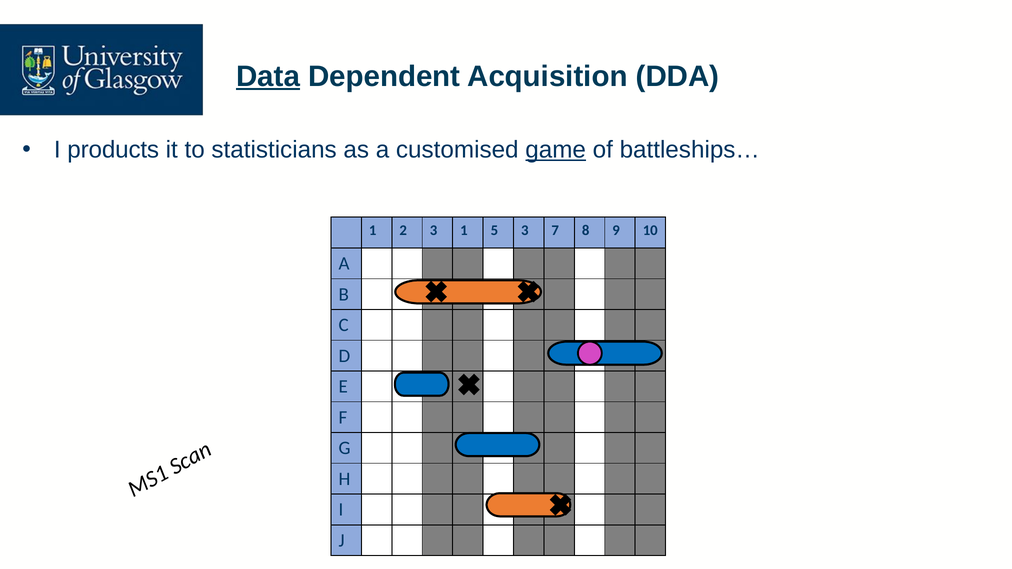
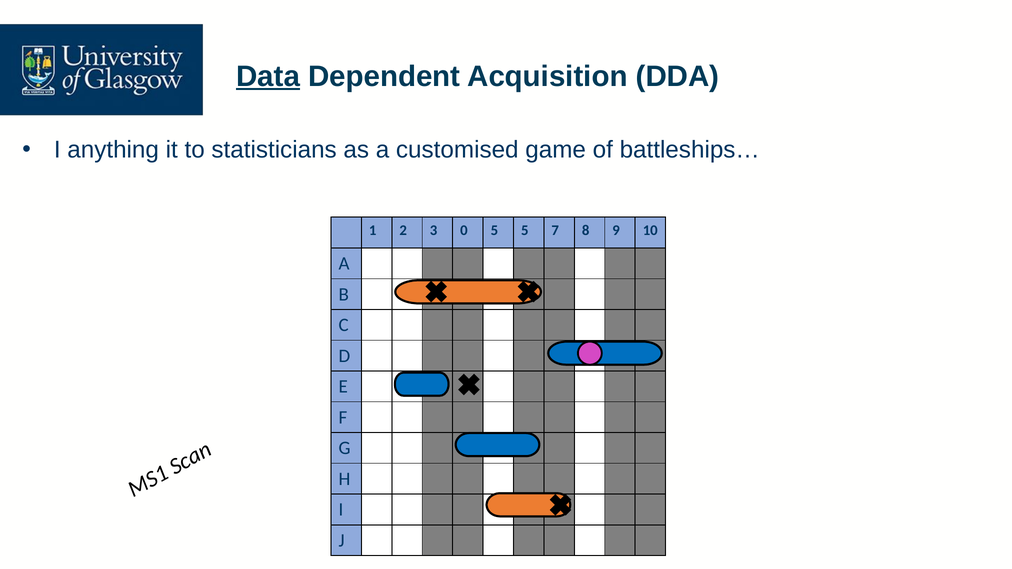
products: products -> anything (113, 150)
game underline: present -> none (556, 150)
3 1: 1 -> 0 (464, 230)
5 3: 3 -> 5 (525, 230)
